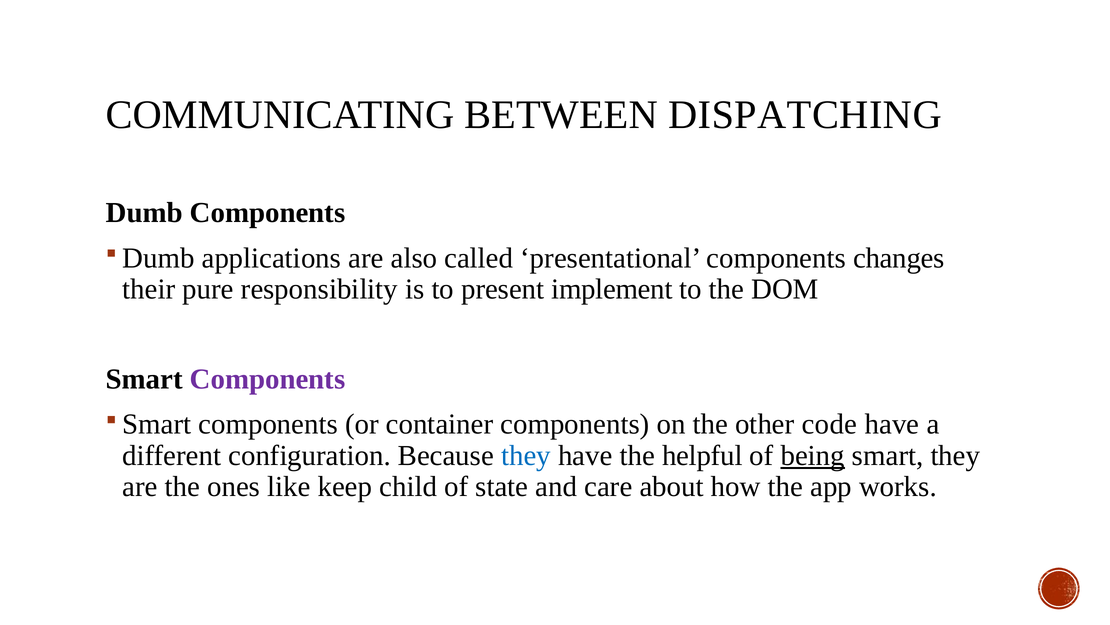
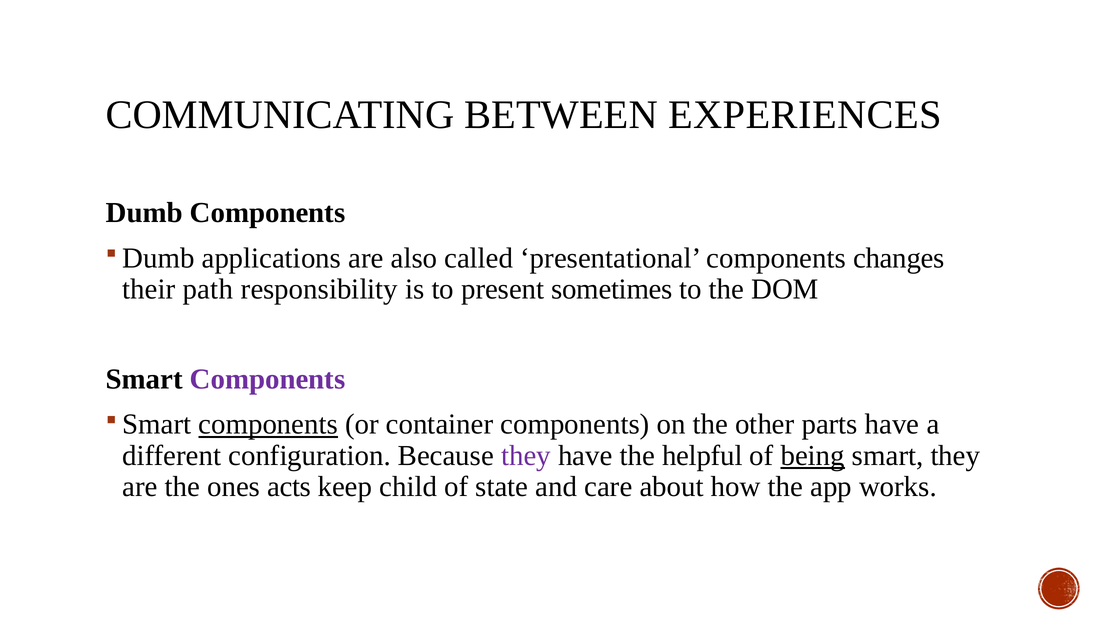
DISPATCHING: DISPATCHING -> EXPERIENCES (805, 115)
pure: pure -> path (208, 289)
implement: implement -> sometimes (612, 289)
components underline: none -> present (268, 424)
code: code -> parts (830, 424)
they colour: blue -> purple (526, 455)
like: like -> acts (289, 486)
